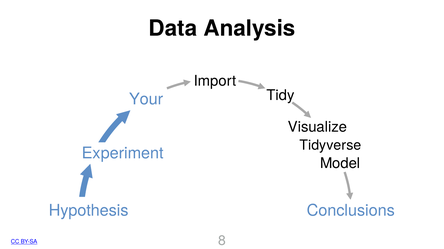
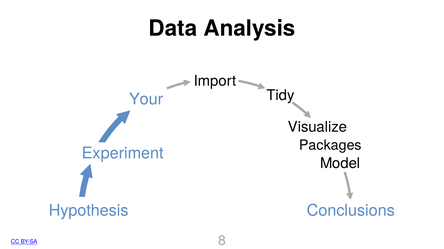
Tidyverse: Tidyverse -> Packages (330, 146)
